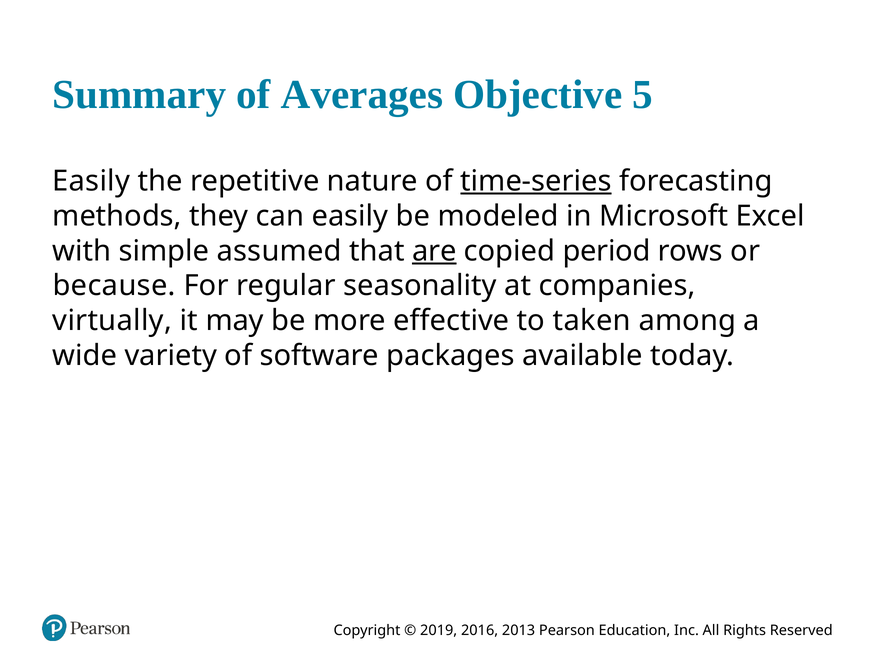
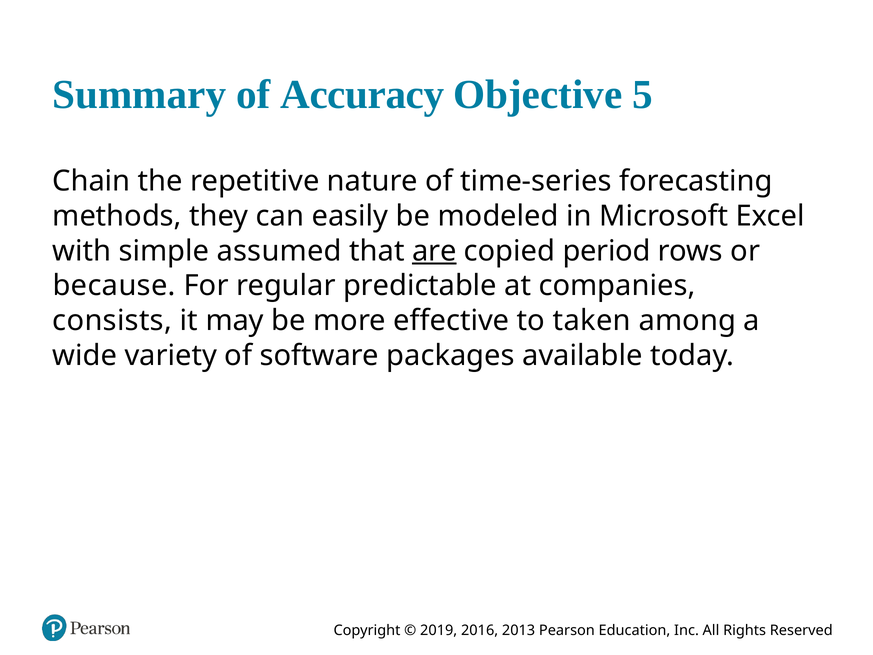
Averages: Averages -> Accuracy (362, 95)
Easily: Easily -> Chain (91, 181)
time-series underline: present -> none (536, 181)
seasonality: seasonality -> predictable (420, 286)
virtually: virtually -> consists (112, 321)
